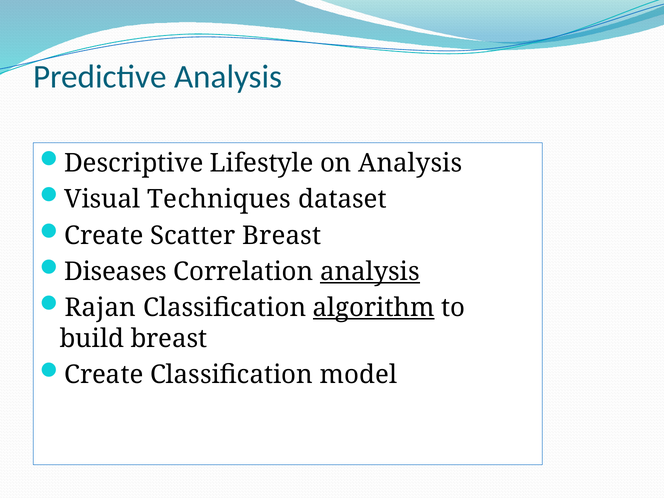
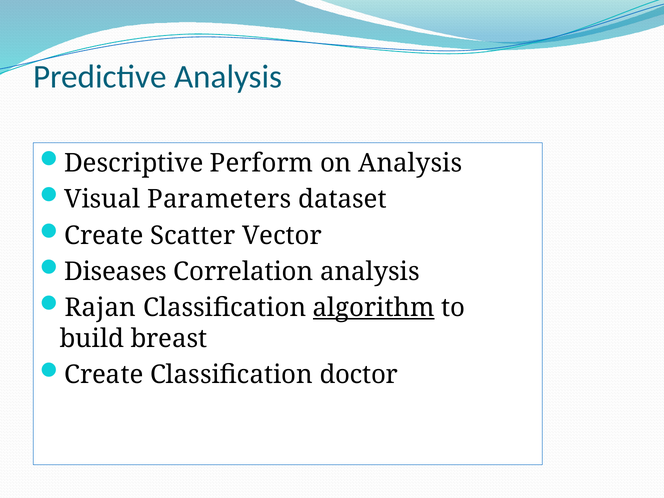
Lifestyle: Lifestyle -> Perform (262, 163)
Techniques: Techniques -> Parameters (219, 199)
Scatter Breast: Breast -> Vector (282, 235)
analysis underline: present -> none (370, 272)
model: model -> doctor (359, 375)
